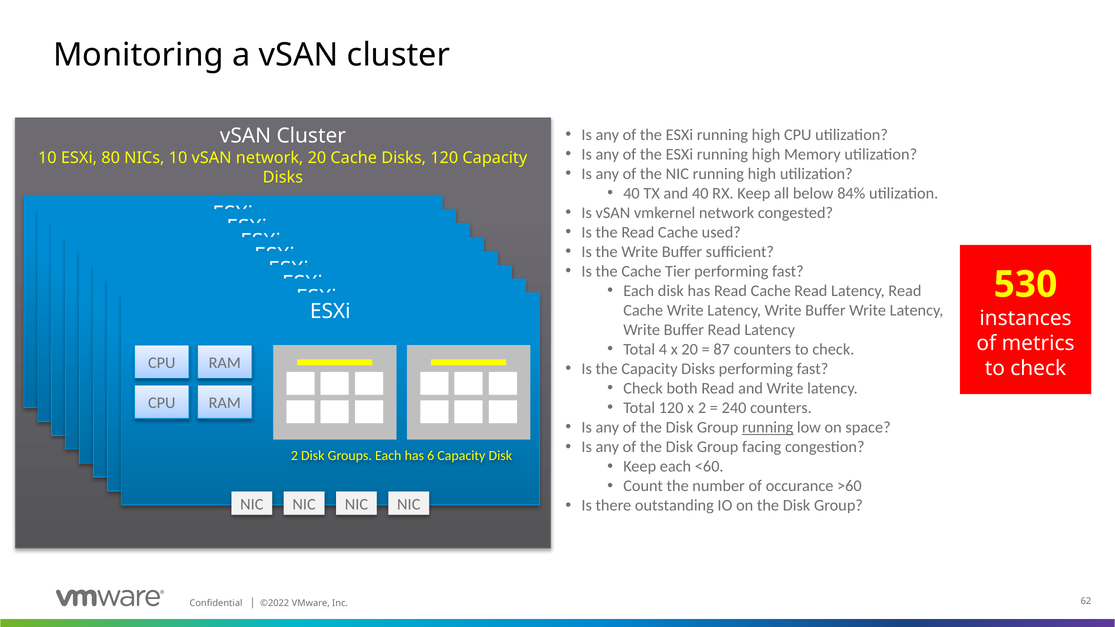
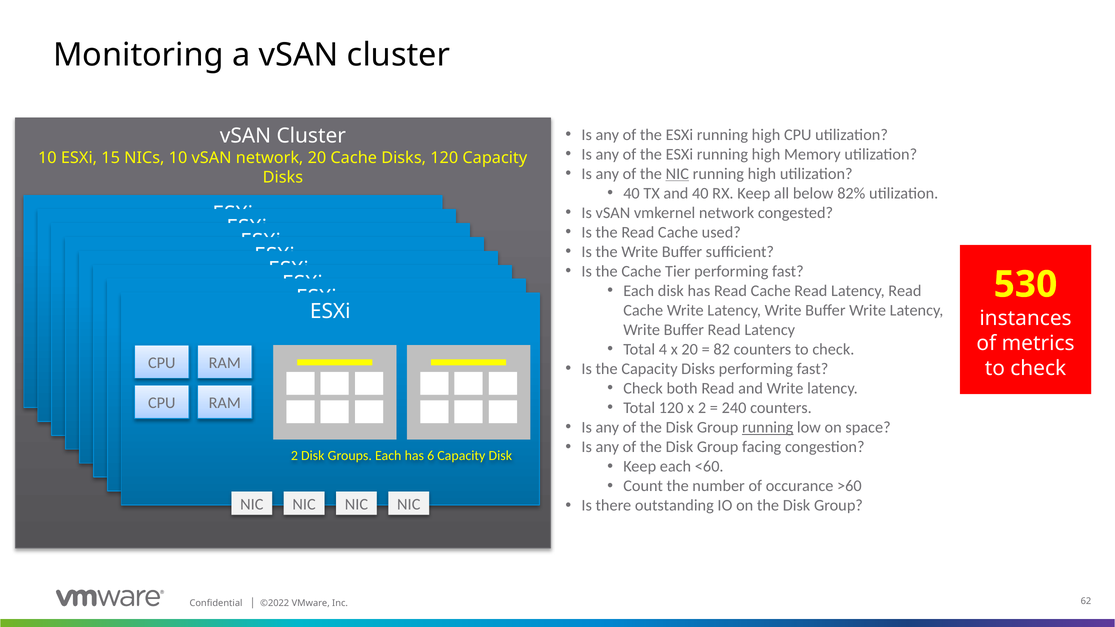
80: 80 -> 15 (111, 158)
NIC underline: none -> present (677, 174)
84%: 84% -> 82% (851, 193)
87: 87 -> 82 (722, 350)
